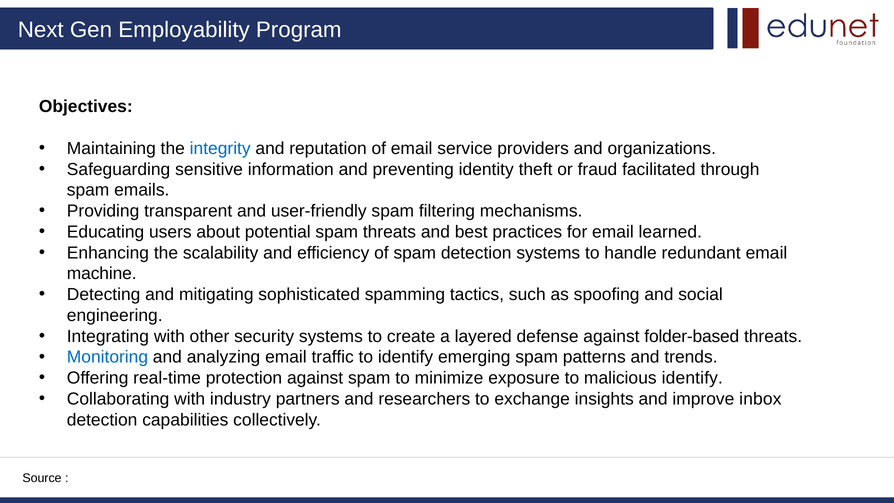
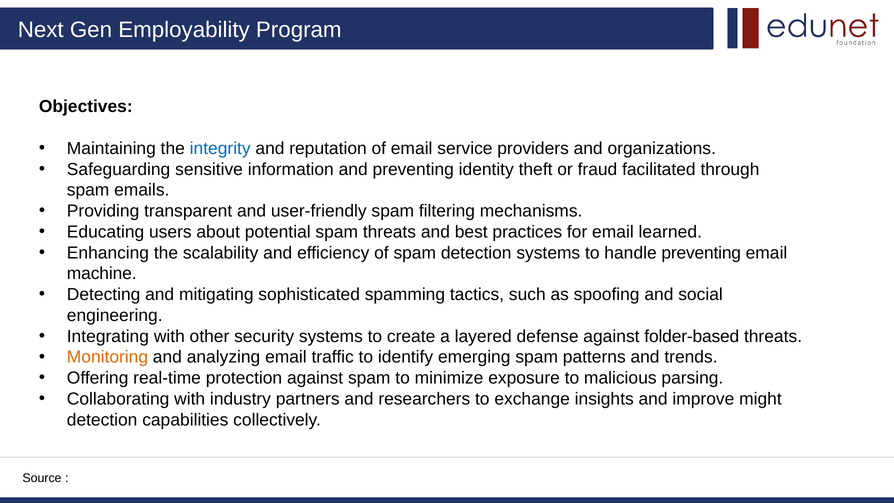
handle redundant: redundant -> preventing (701, 253)
Monitoring colour: blue -> orange (107, 357)
malicious identify: identify -> parsing (692, 378)
inbox: inbox -> might (760, 399)
